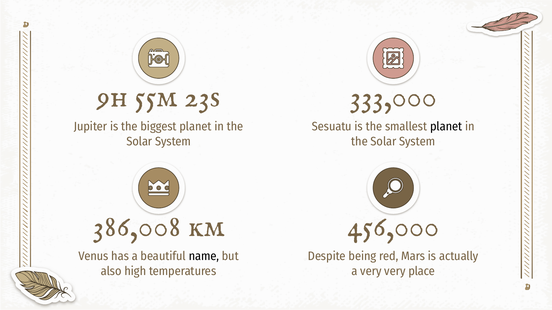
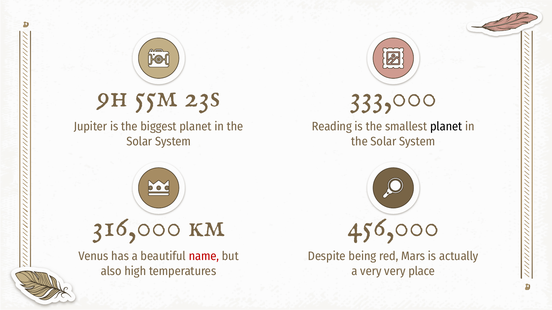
Sesuatu: Sesuatu -> Reading (332, 127)
386,008: 386,008 -> 316,000 (137, 226)
name colour: black -> red (204, 257)
